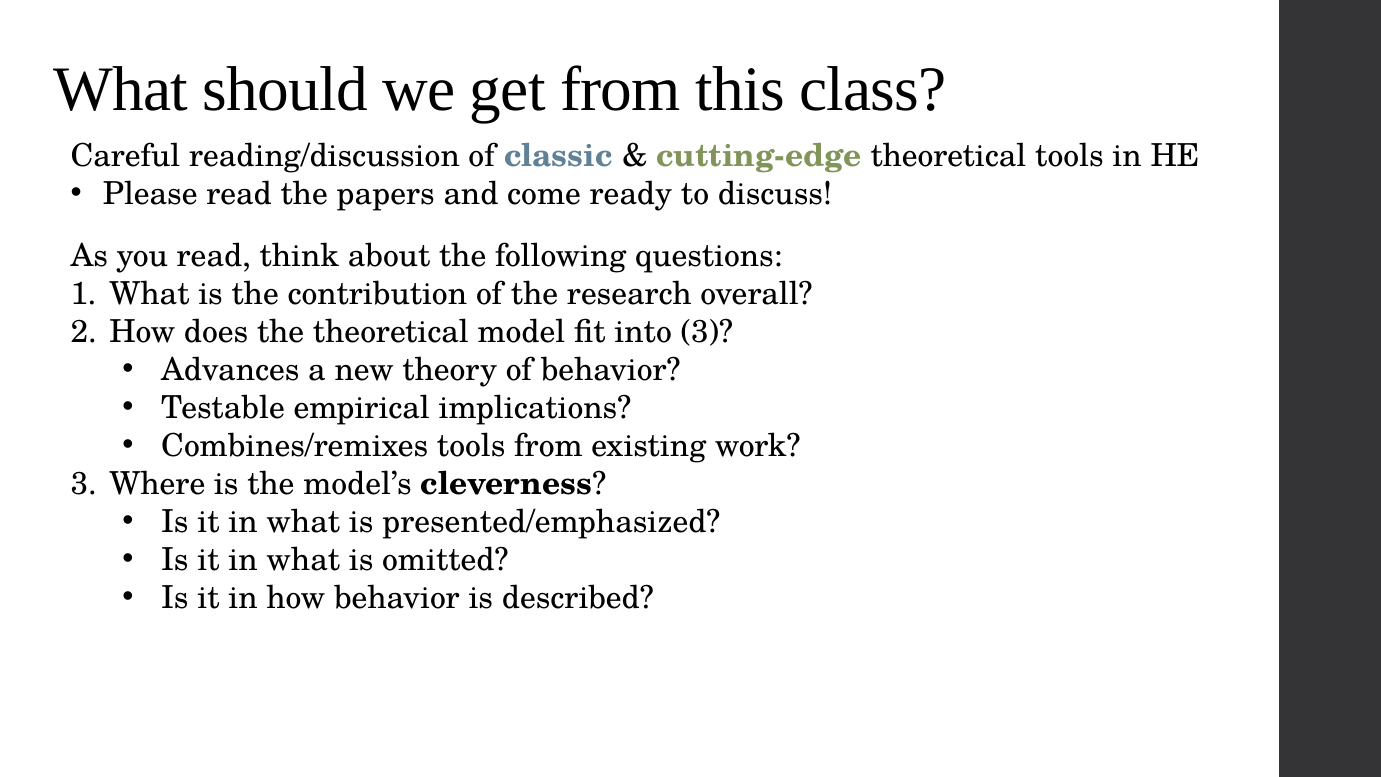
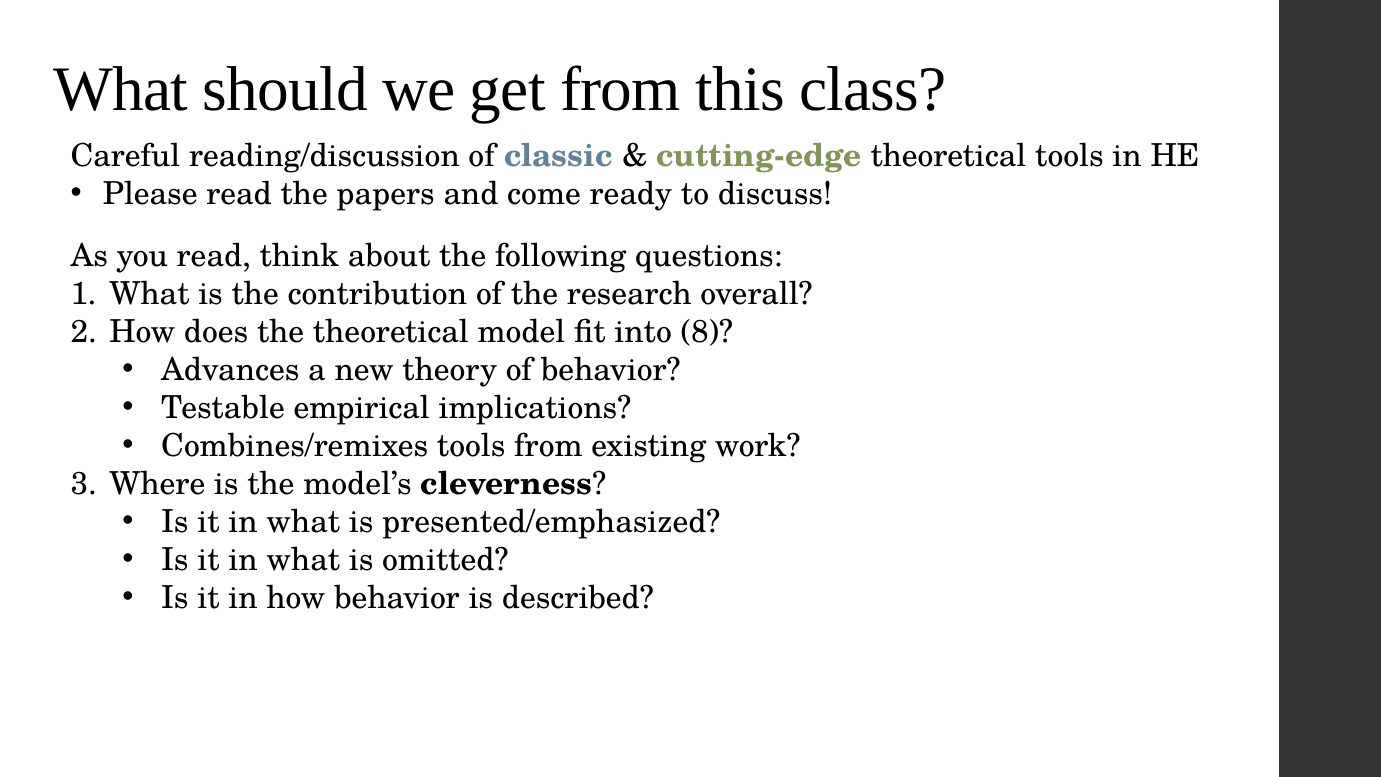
into 3: 3 -> 8 (707, 332)
